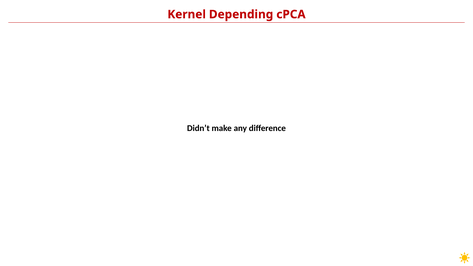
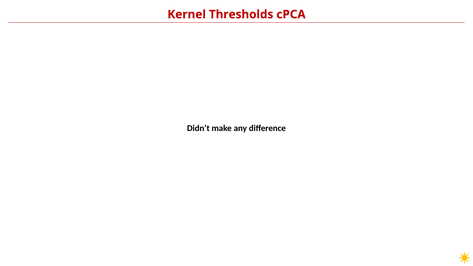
Depending: Depending -> Thresholds (241, 14)
